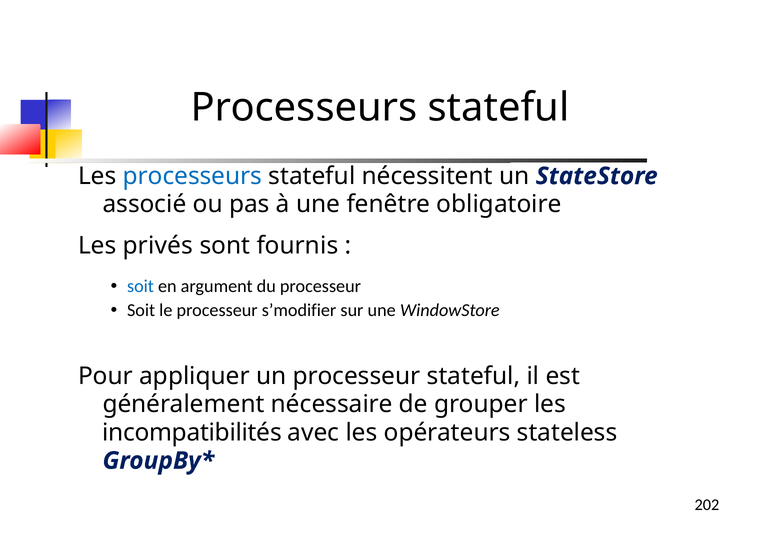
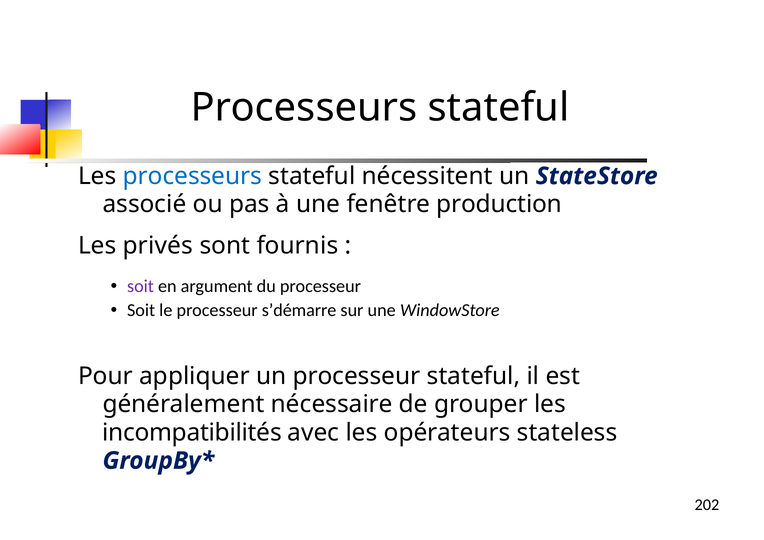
obligatoire: obligatoire -> production (499, 204)
soit colour: blue -> purple (140, 286)
s’modifier: s’modifier -> s’démarre (299, 311)
